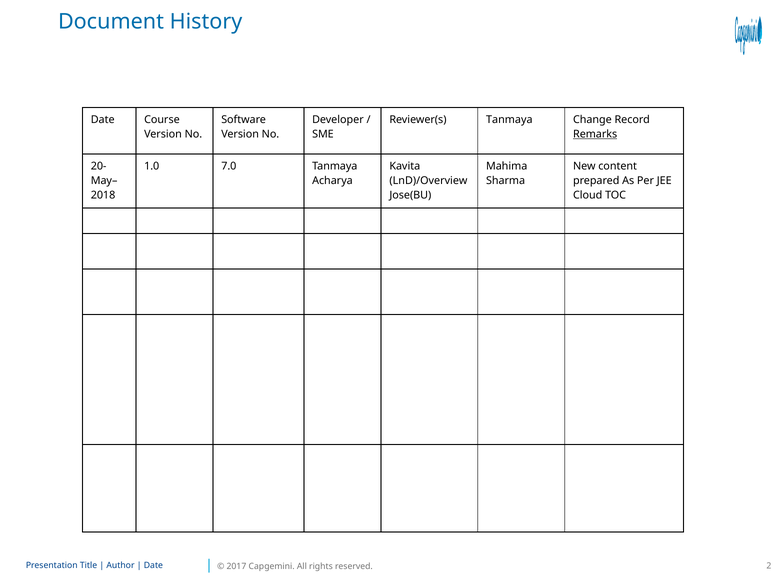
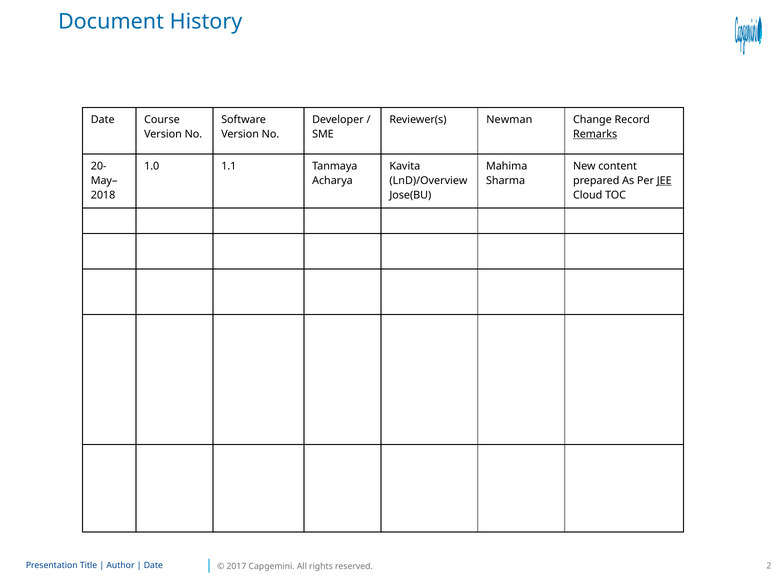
Reviewer(s Tanmaya: Tanmaya -> Newman (509, 120)
7.0: 7.0 -> 1.1 (229, 166)
JEE underline: none -> present (664, 181)
